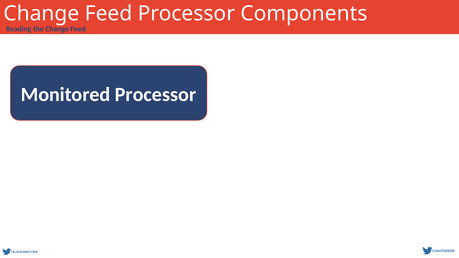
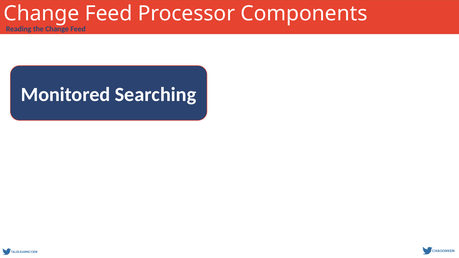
Monitored Processor: Processor -> Searching (155, 94)
